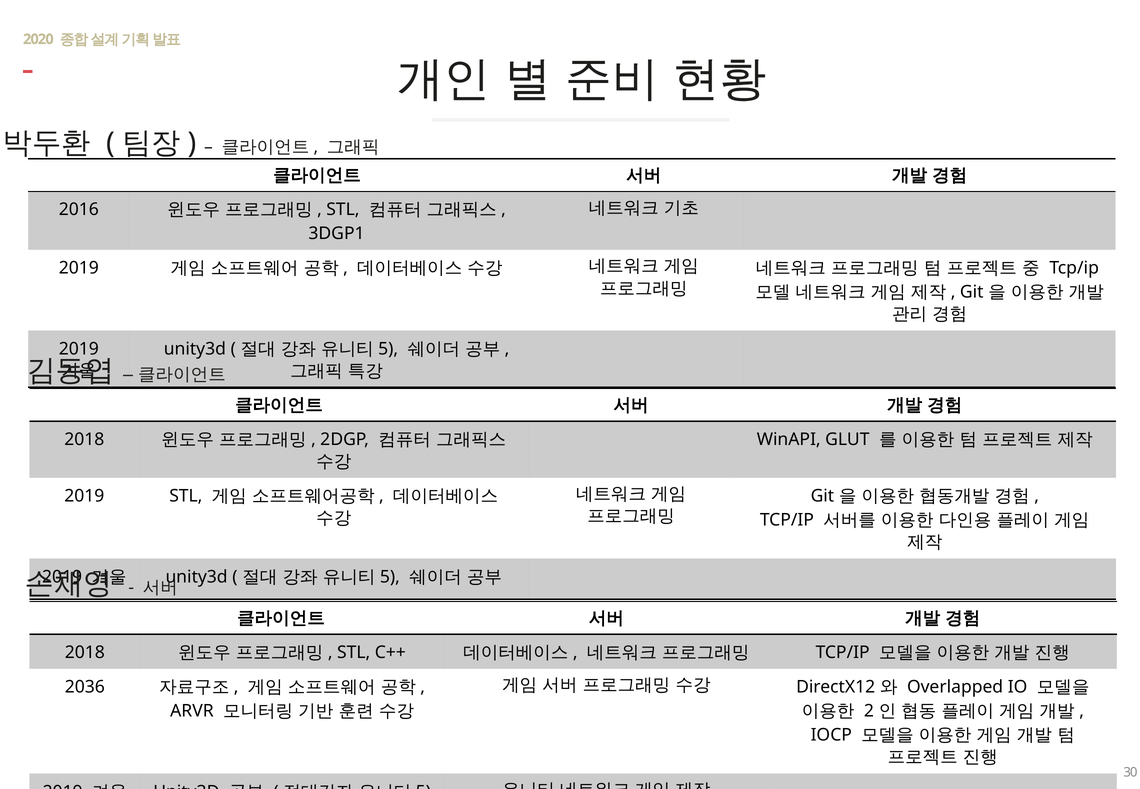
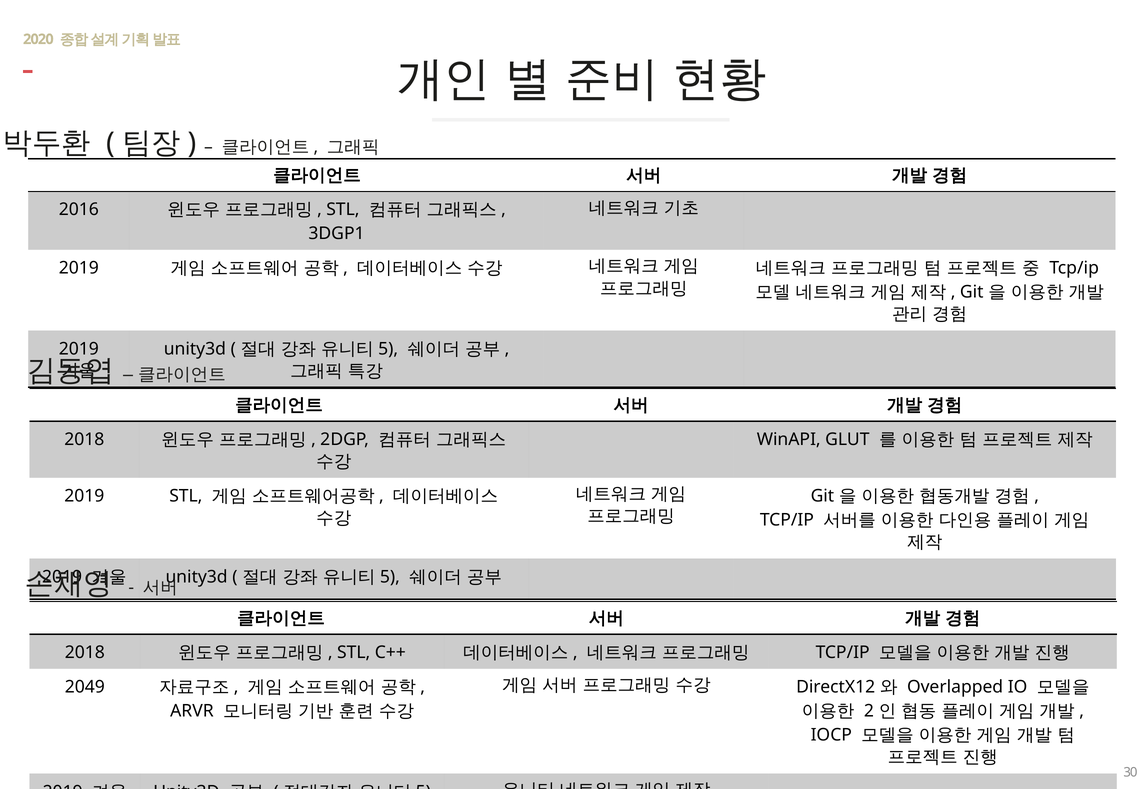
2036: 2036 -> 2049 (85, 687)
